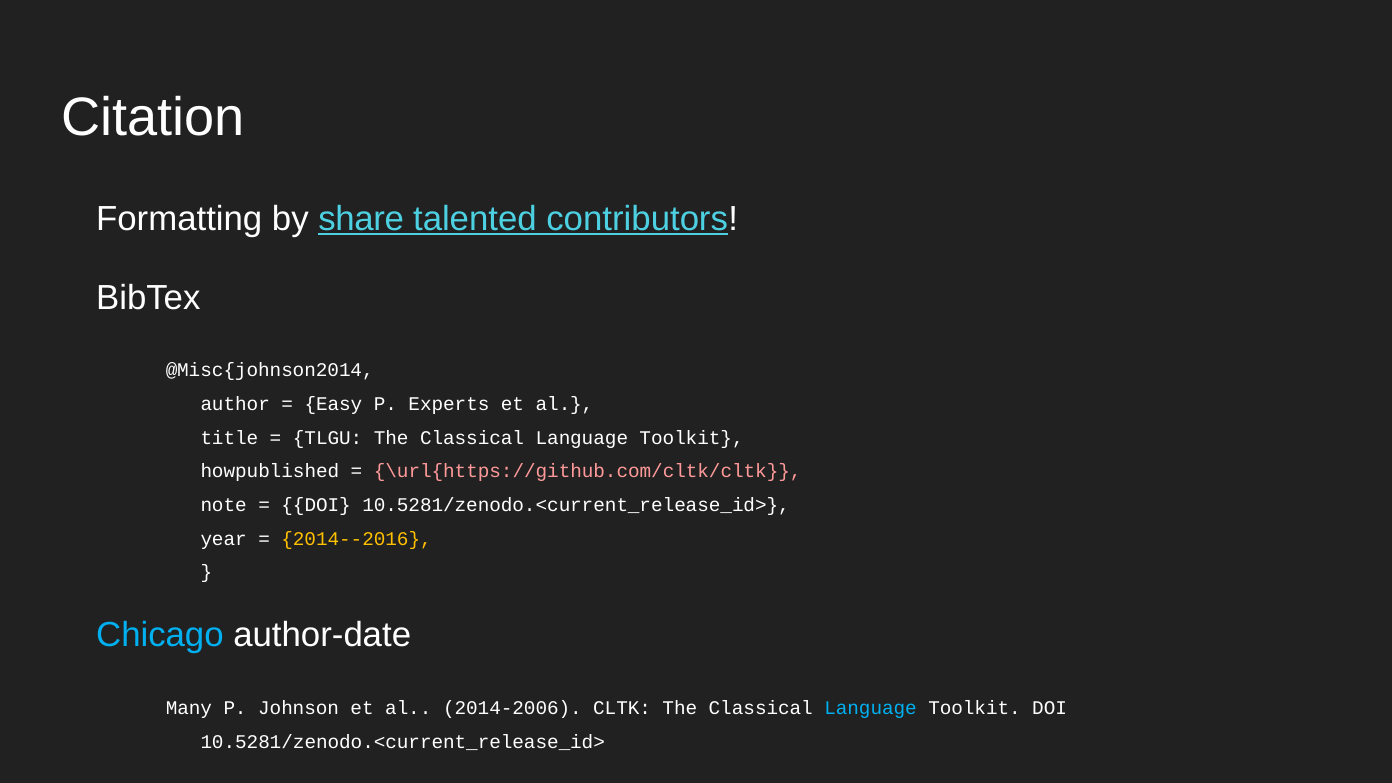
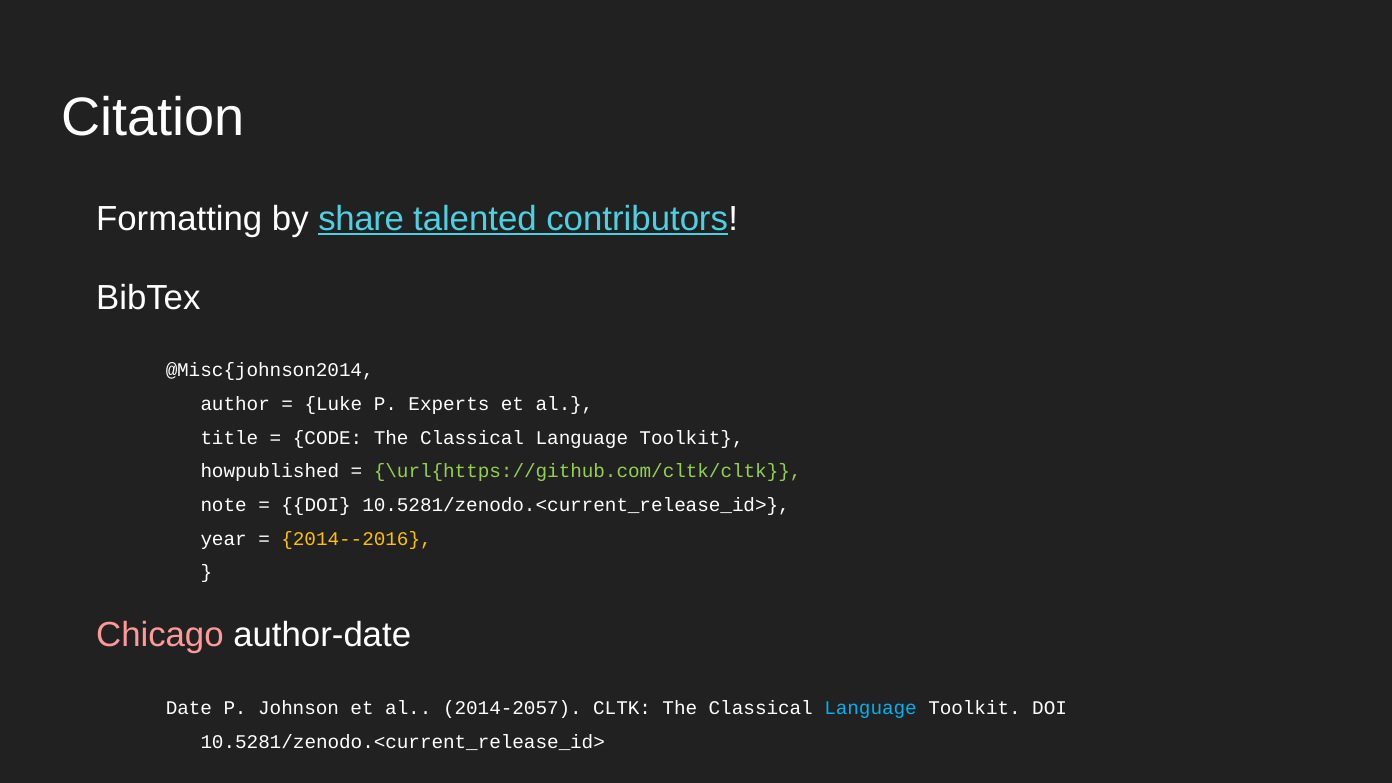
Easy: Easy -> Luke (333, 404)
TLGU: TLGU -> CODE (328, 438)
\url{https://github.com/cltk/cltk colour: pink -> light green (588, 471)
Chicago colour: light blue -> pink (160, 635)
Many: Many -> Date (189, 708)
2014-2006: 2014-2006 -> 2014-2057 (512, 708)
